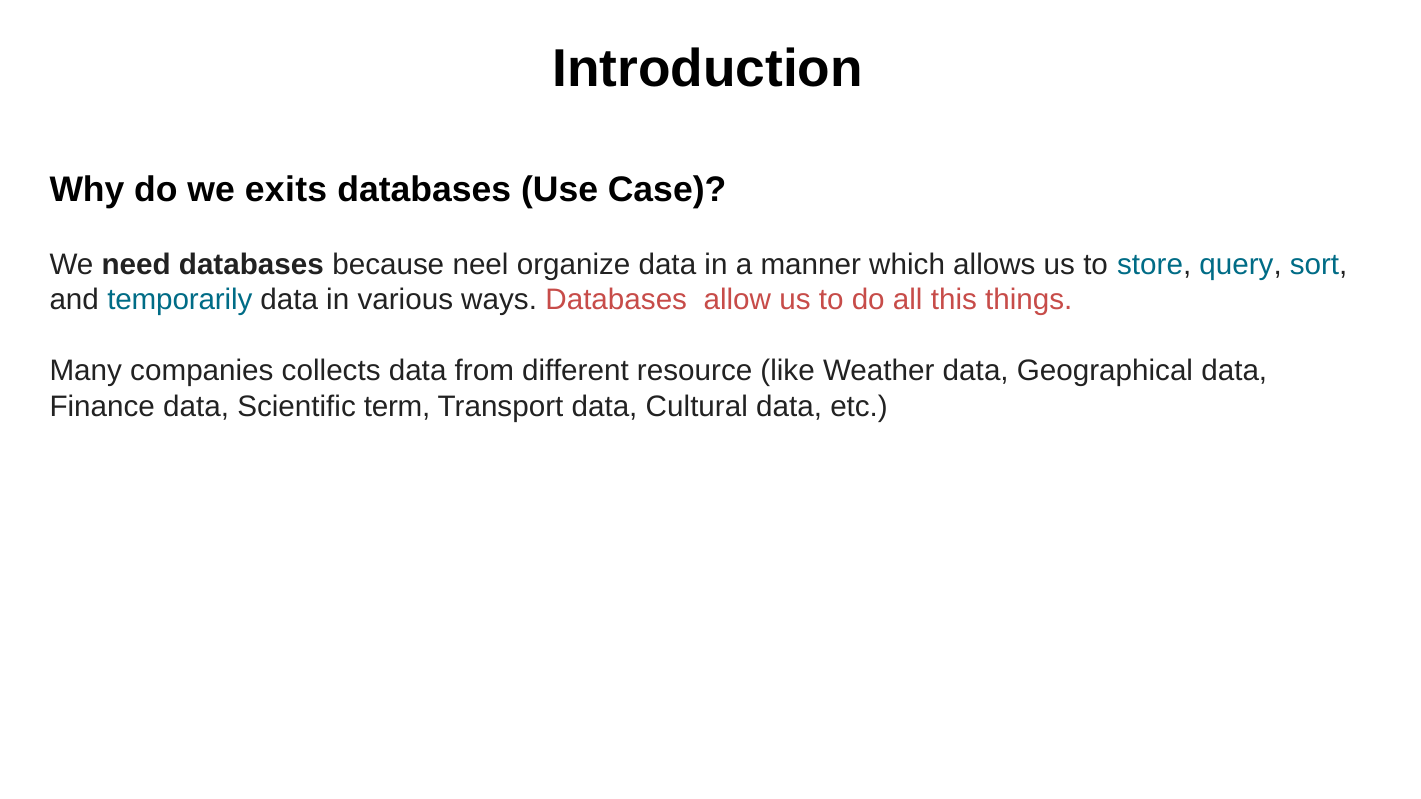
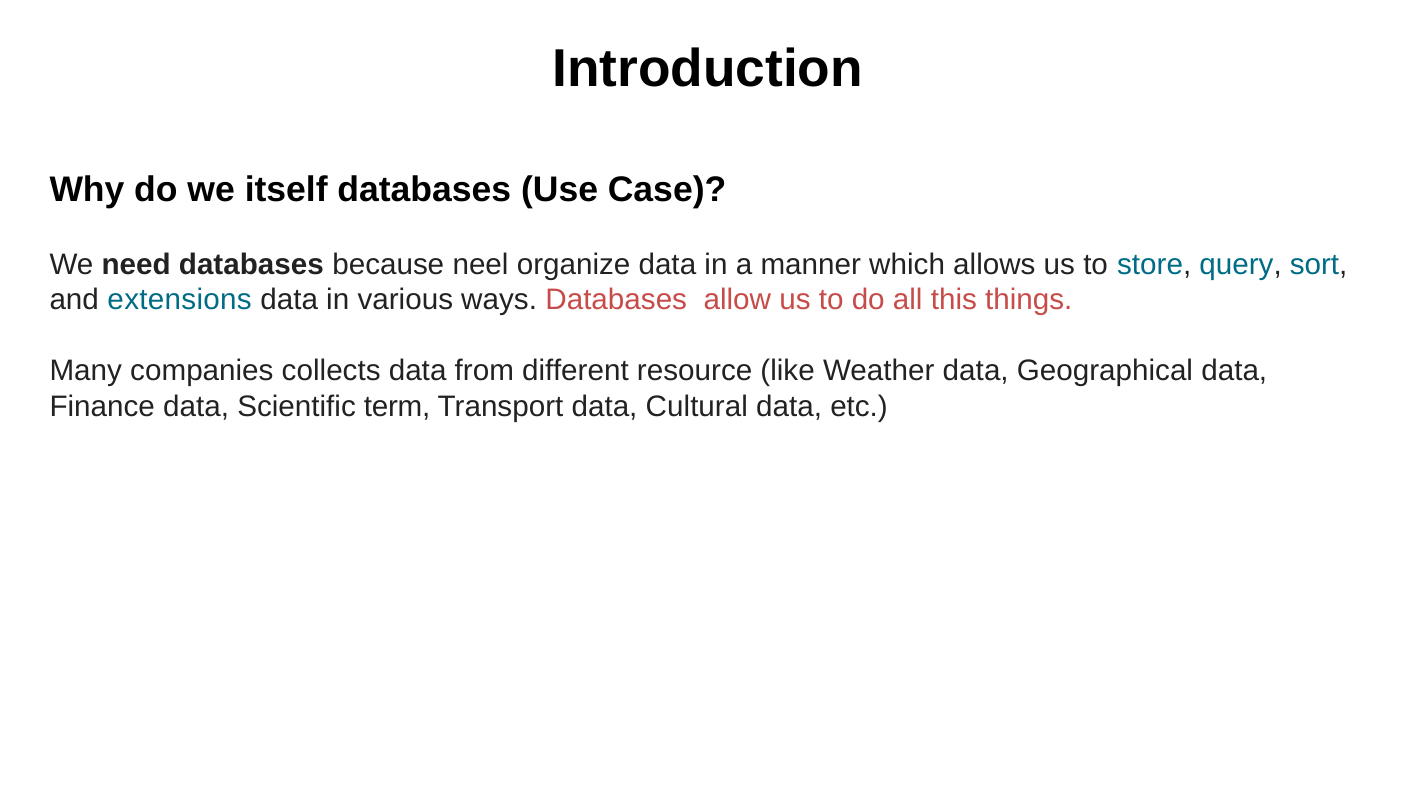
exits: exits -> itself (286, 190)
temporarily: temporarily -> extensions (180, 300)
